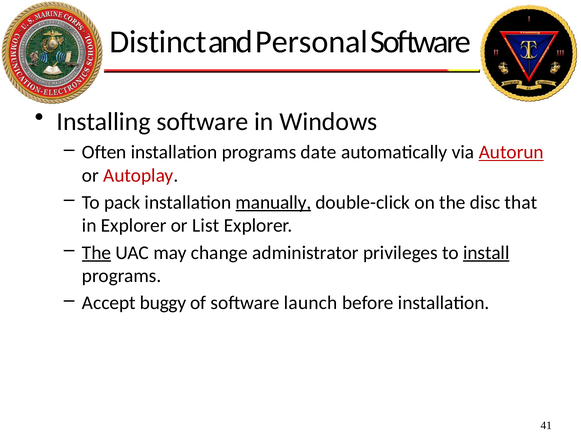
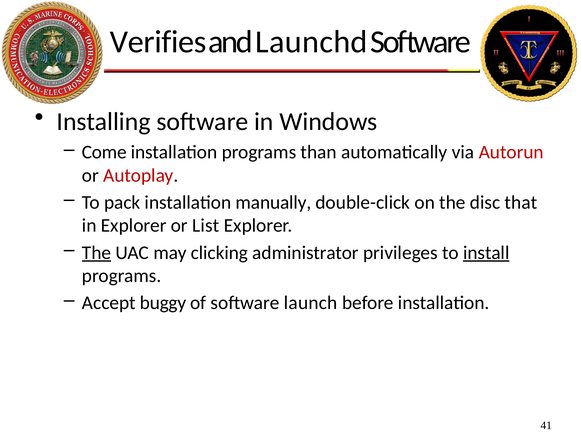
Distinct: Distinct -> Verifies (158, 42)
Personal: Personal -> Launchd (311, 42)
Often: Often -> Come (104, 152)
date: date -> than (319, 152)
Autorun underline: present -> none (511, 152)
manually underline: present -> none (273, 203)
change: change -> clicking (219, 253)
